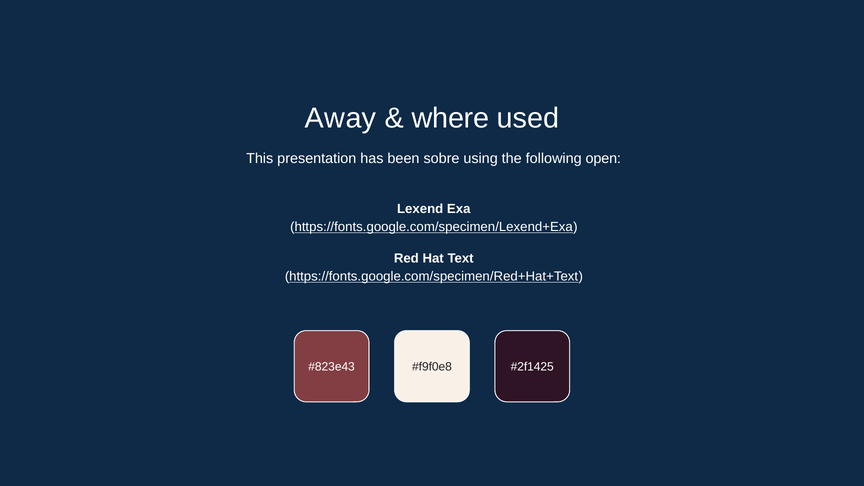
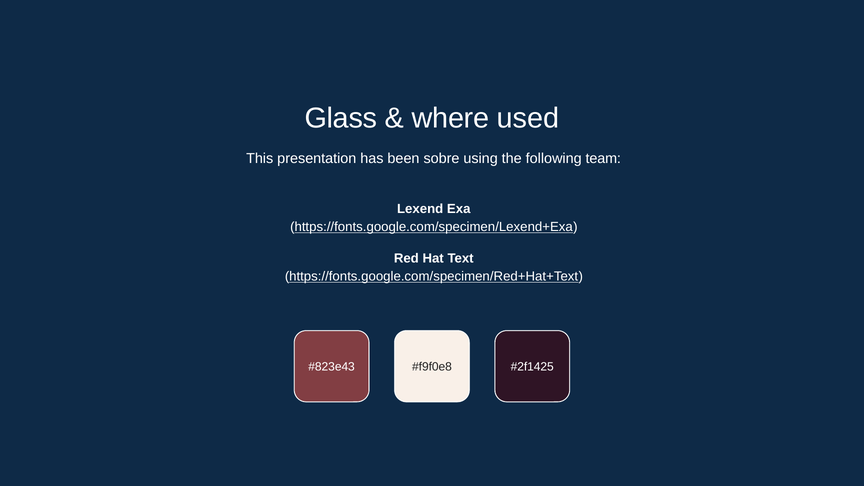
Away: Away -> Glass (341, 118)
open: open -> team (603, 159)
